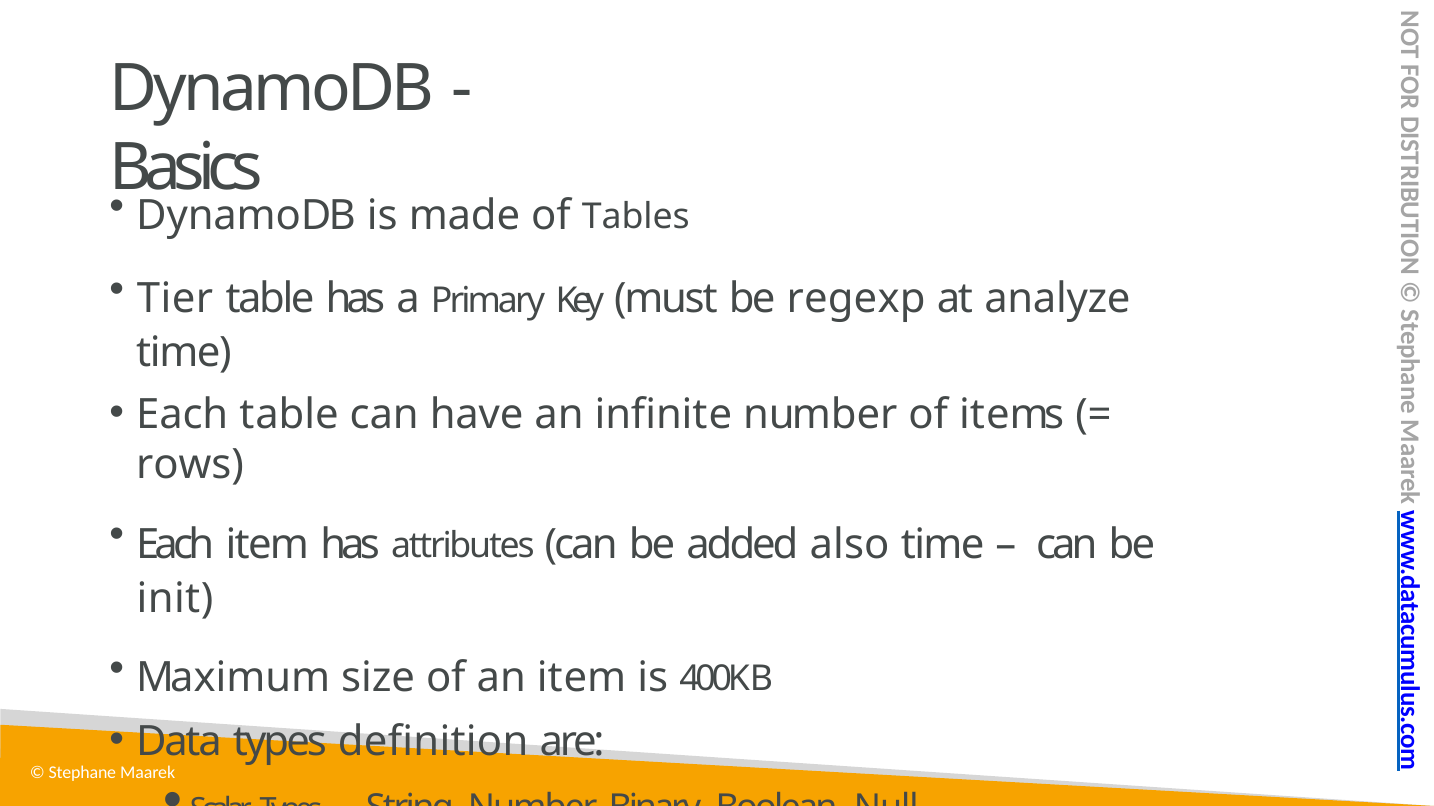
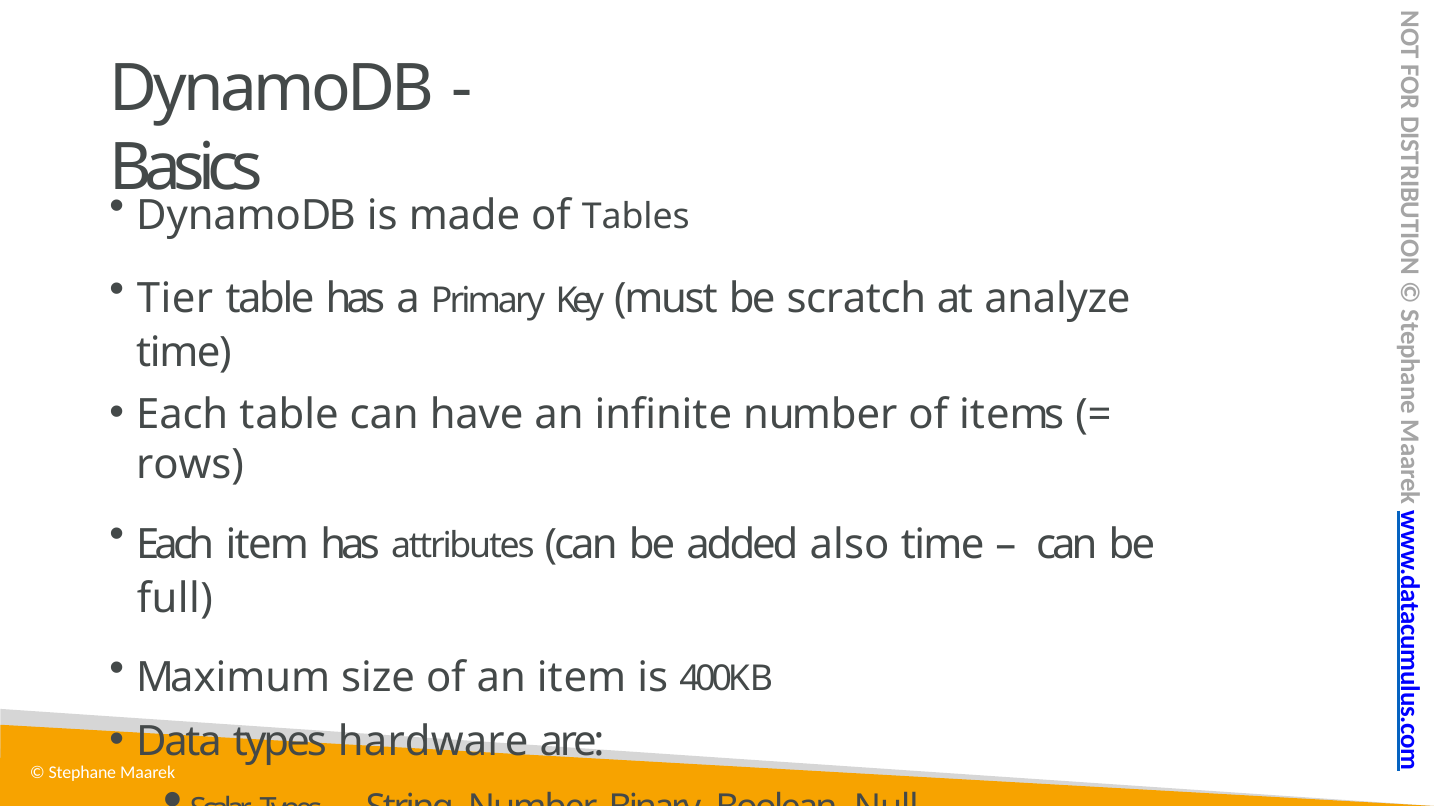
regexp: regexp -> scratch (856, 299)
init: init -> full (175, 599)
definition: definition -> hardware (433, 742)
